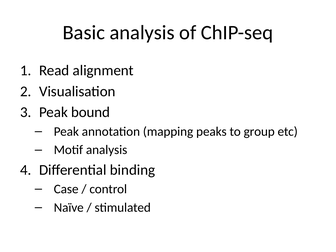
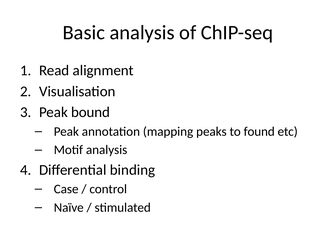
group: group -> found (259, 132)
